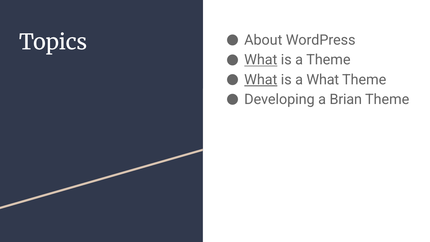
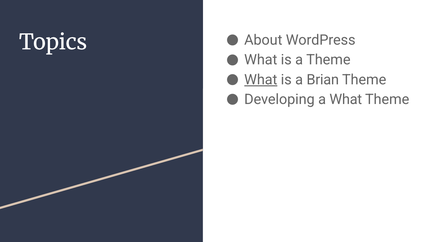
What underline: present -> none (261, 60)
a What: What -> Brian (323, 80)
a Brian: Brian -> What (346, 99)
